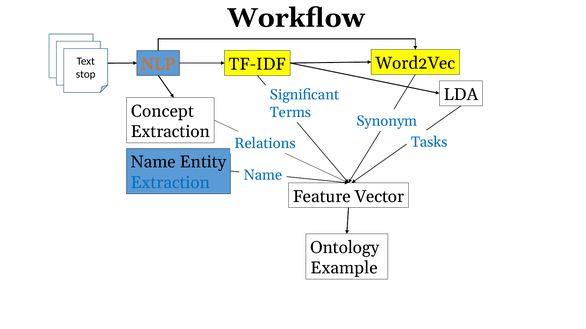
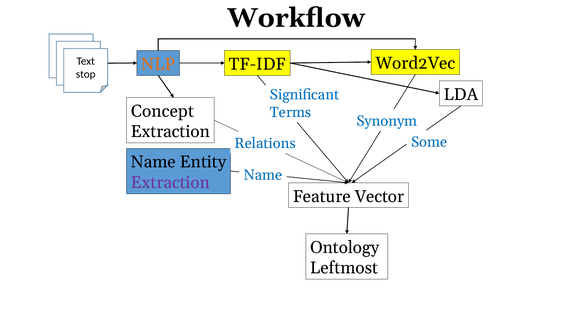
Tasks: Tasks -> Some (429, 142)
Extraction colour: blue -> purple (170, 183)
Example: Example -> Leftmost (344, 268)
